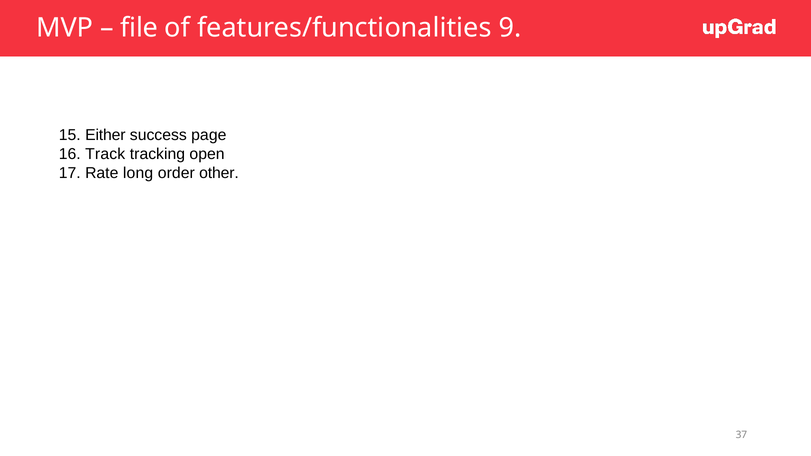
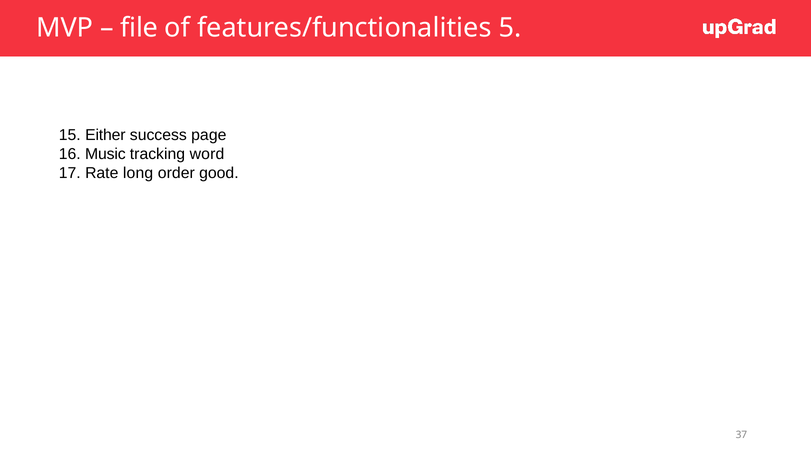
9: 9 -> 5 (510, 28)
Track: Track -> Music (105, 154)
open: open -> word (207, 154)
other: other -> good (219, 173)
